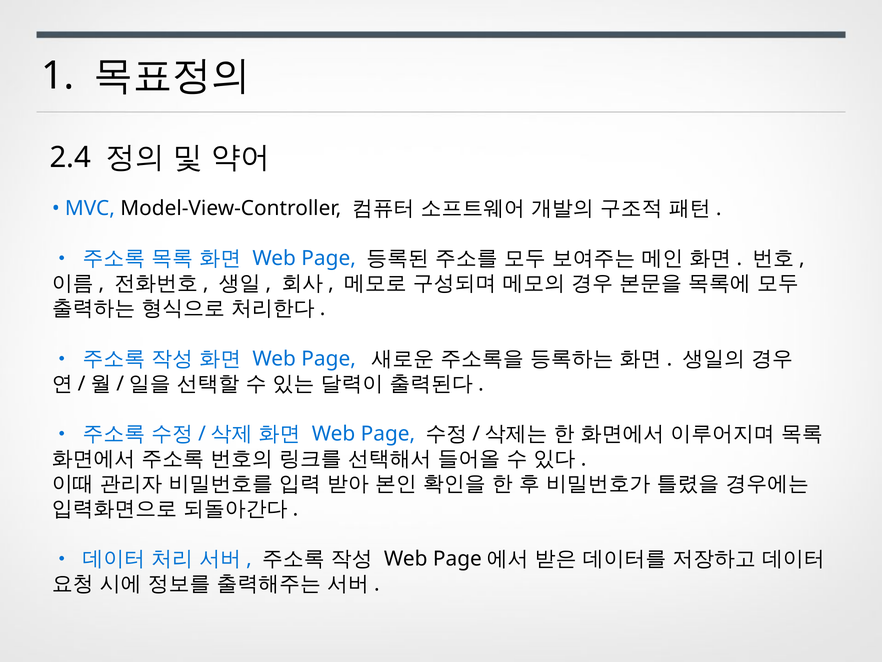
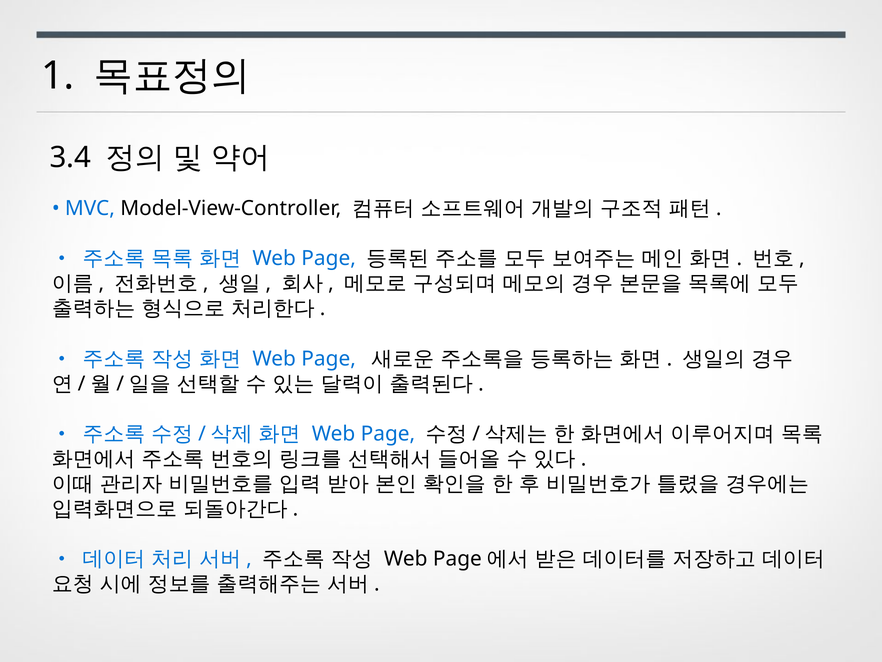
2.4: 2.4 -> 3.4 (70, 157)
